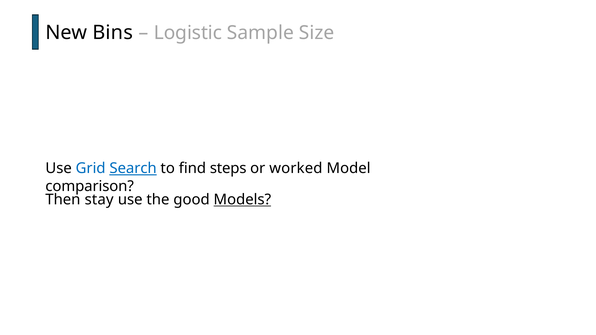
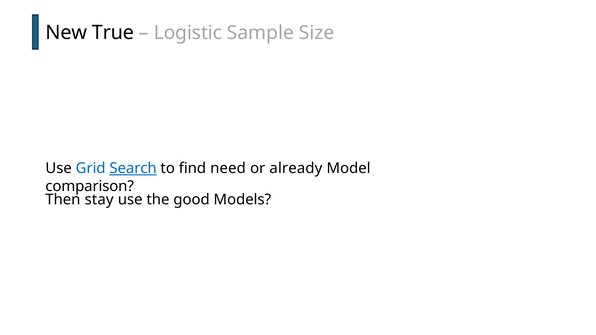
Bins: Bins -> True (113, 33)
steps: steps -> need (228, 169)
worked: worked -> already (296, 169)
Models underline: present -> none (242, 200)
